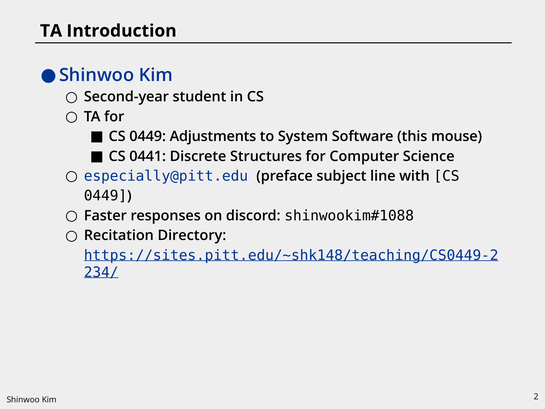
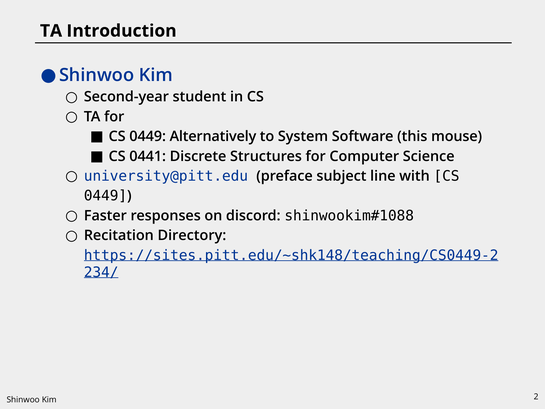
Adjustments: Adjustments -> Alternatively (213, 136)
especially@pitt.edu: especially@pitt.edu -> university@pitt.edu (166, 176)
